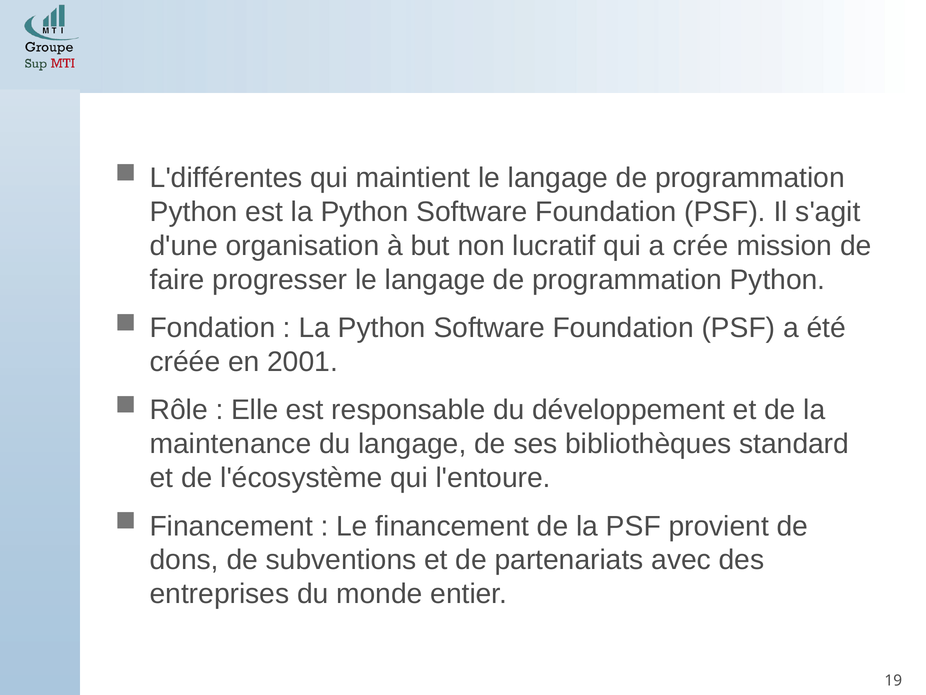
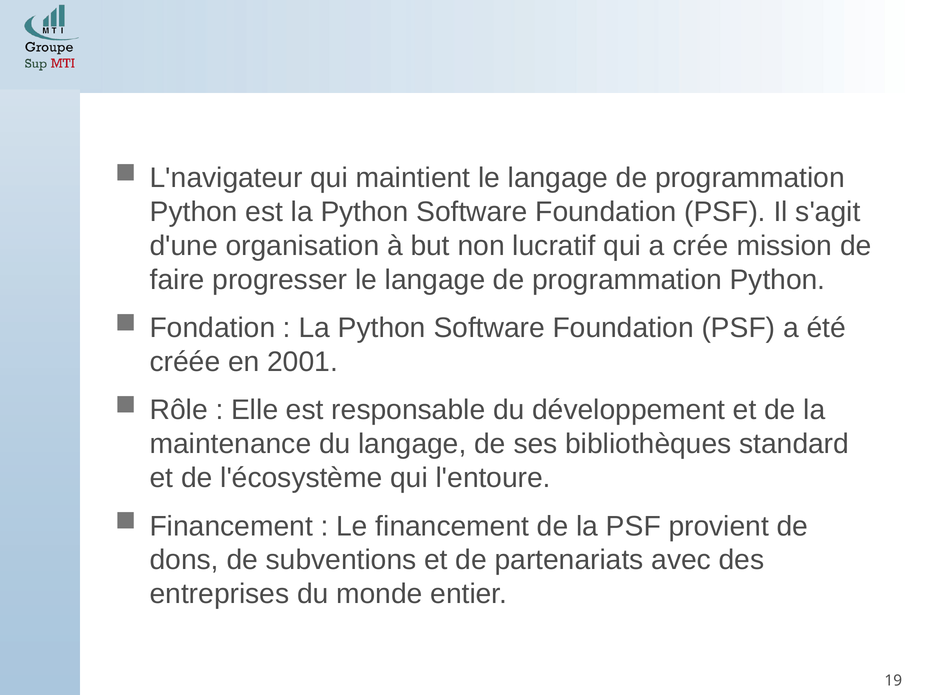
L'différentes: L'différentes -> L'navigateur (226, 178)
